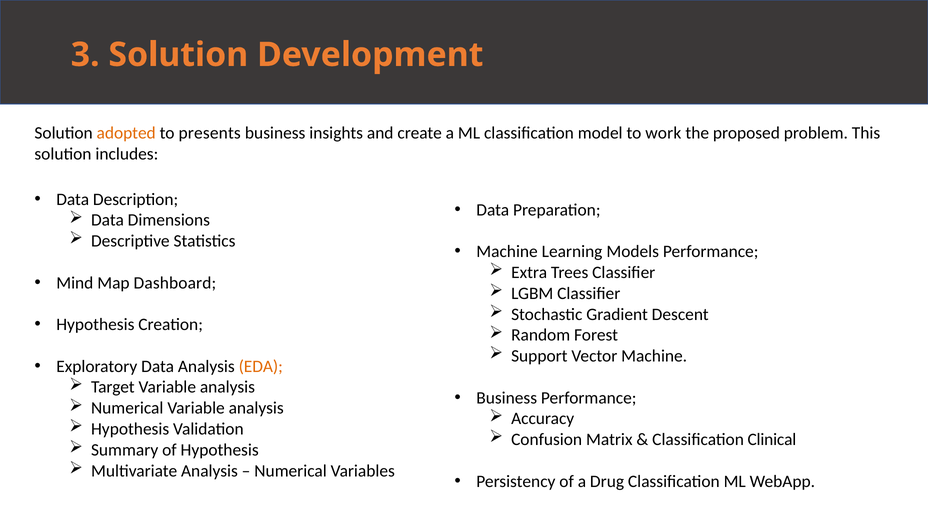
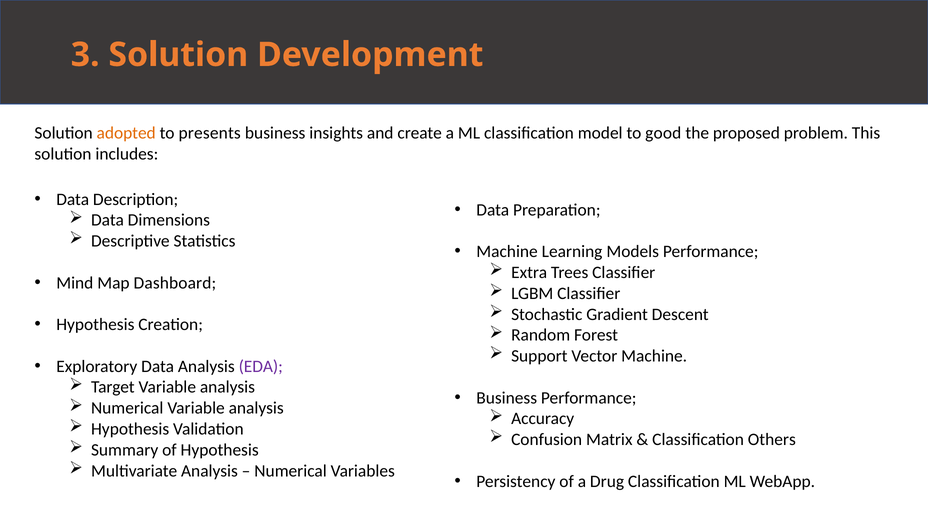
work: work -> good (663, 133)
EDA colour: orange -> purple (261, 366)
Clinical: Clinical -> Others (772, 440)
